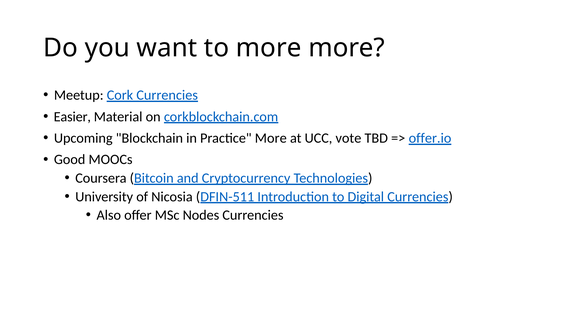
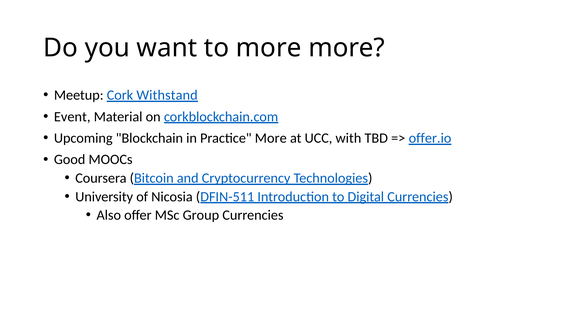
Cork Currencies: Currencies -> Withstand (167, 95)
Easier: Easier -> Event (72, 116)
vote: vote -> with (348, 138)
Nodes: Nodes -> Group (201, 215)
